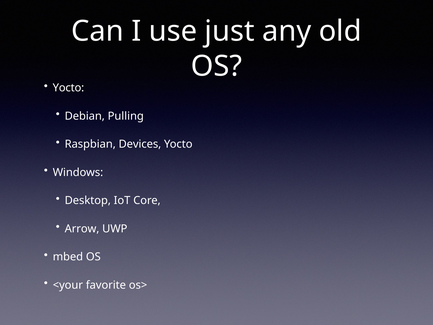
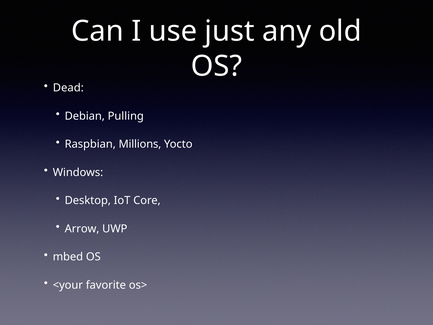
Yocto: Yocto -> Dead (68, 88)
Devices: Devices -> Millions (140, 144)
